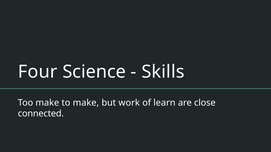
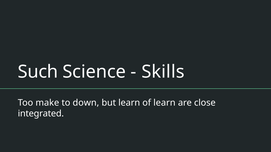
Four: Four -> Such (38, 72)
to make: make -> down (86, 103)
but work: work -> learn (129, 103)
connected: connected -> integrated (41, 114)
